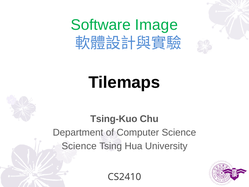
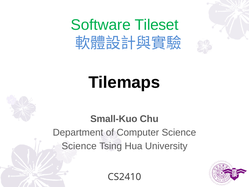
Image: Image -> Tileset (157, 25)
Tsing-Kuo: Tsing-Kuo -> Small-Kuo (114, 119)
